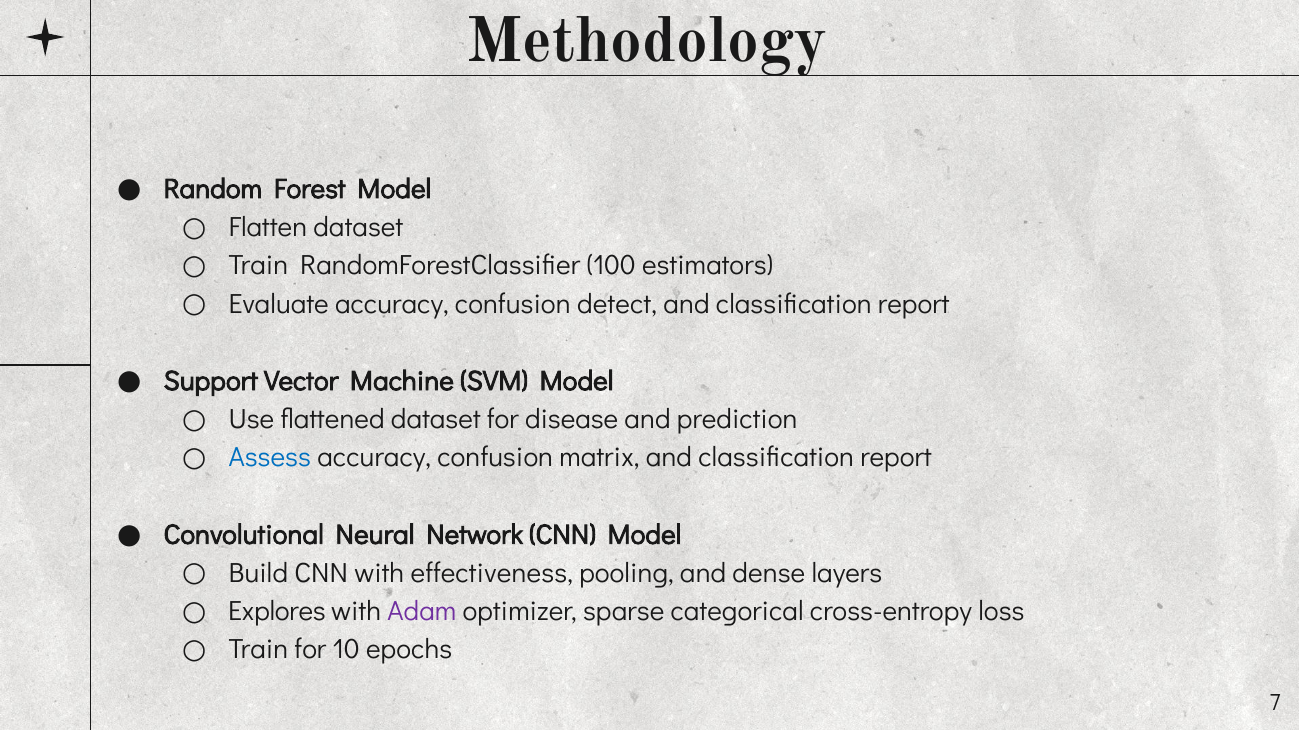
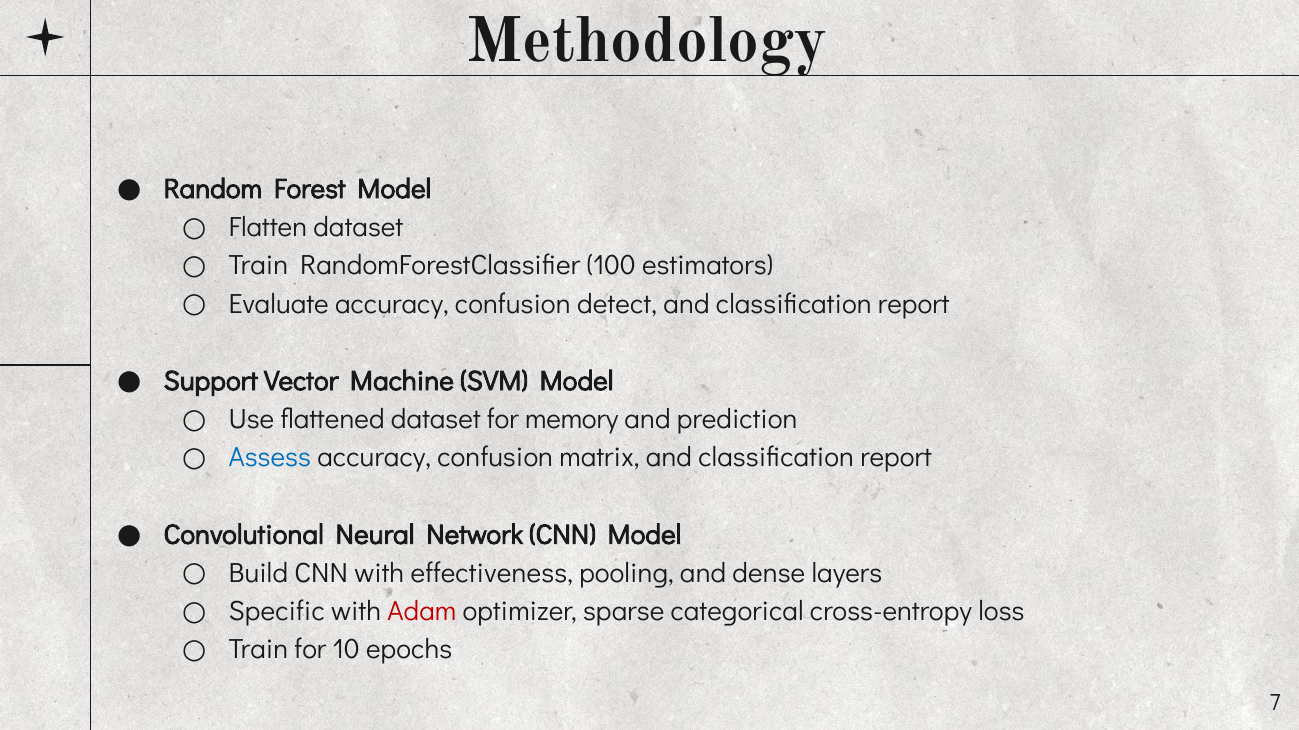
disease: disease -> memory (572, 420)
Explores: Explores -> Specific (277, 612)
Adam colour: purple -> red (422, 612)
